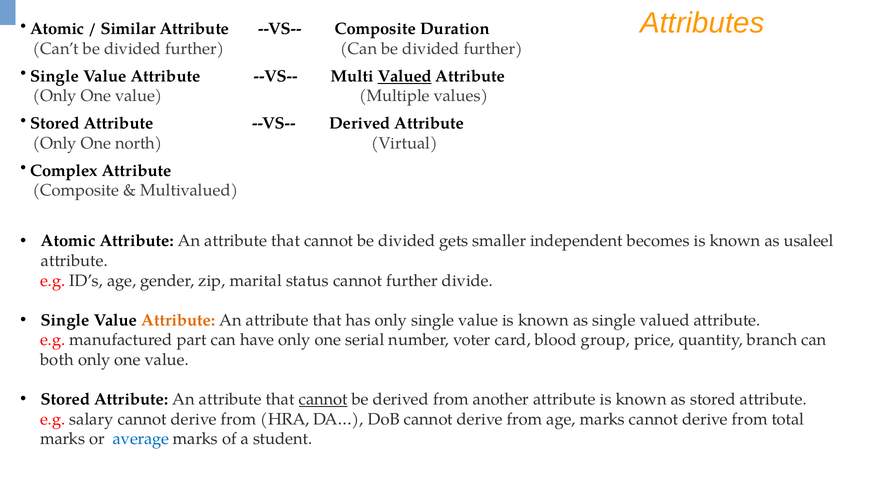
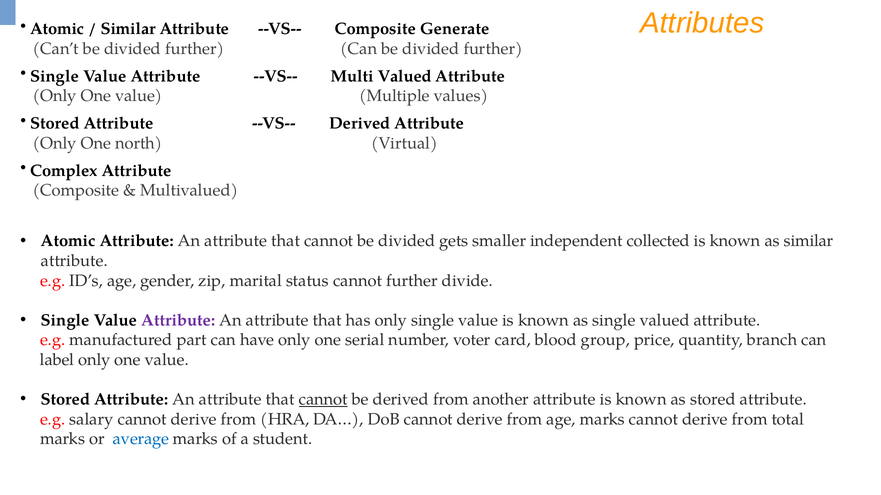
Duration: Duration -> Generate (455, 29)
Valued underline: present -> none (405, 76)
becomes: becomes -> collected (658, 241)
as usaleel: usaleel -> similar (809, 241)
Attribute colour: orange -> purple (178, 321)
both: both -> label (57, 360)
